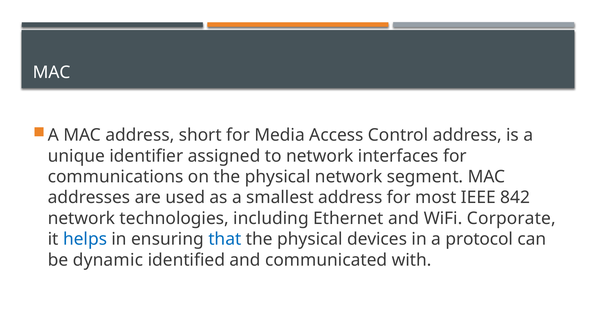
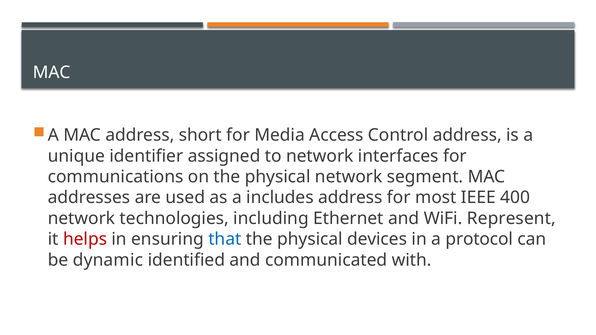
smallest: smallest -> includes (280, 198)
842: 842 -> 400 (515, 198)
Corporate: Corporate -> Represent (511, 219)
helps colour: blue -> red (85, 239)
